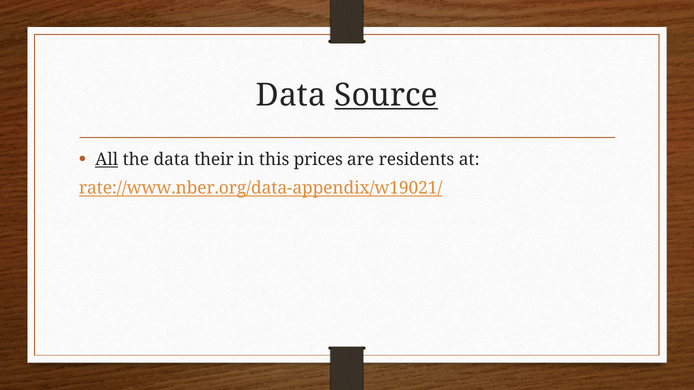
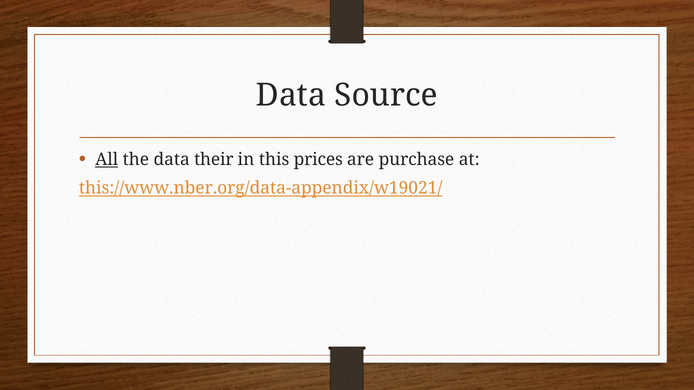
Source underline: present -> none (386, 95)
residents: residents -> purchase (416, 160)
rate://www.nber.org/data-appendix/w19021/: rate://www.nber.org/data-appendix/w19021/ -> this://www.nber.org/data-appendix/w19021/ (261, 188)
